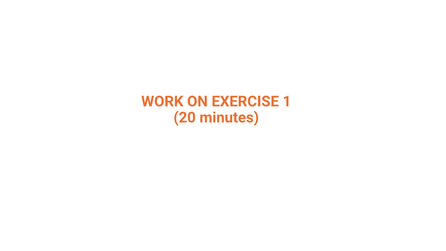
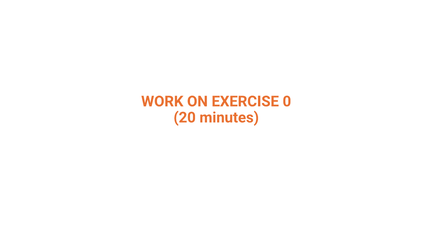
1: 1 -> 0 (287, 101)
